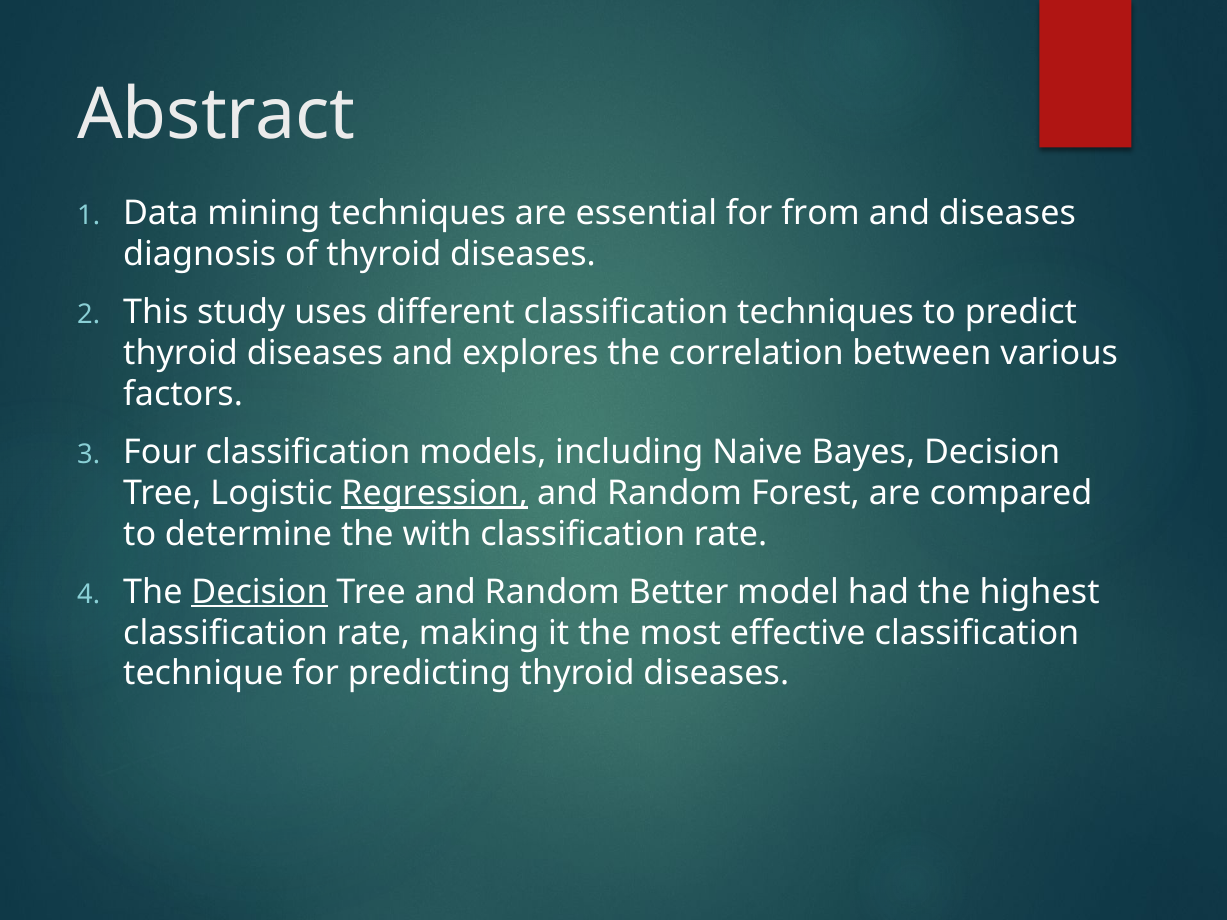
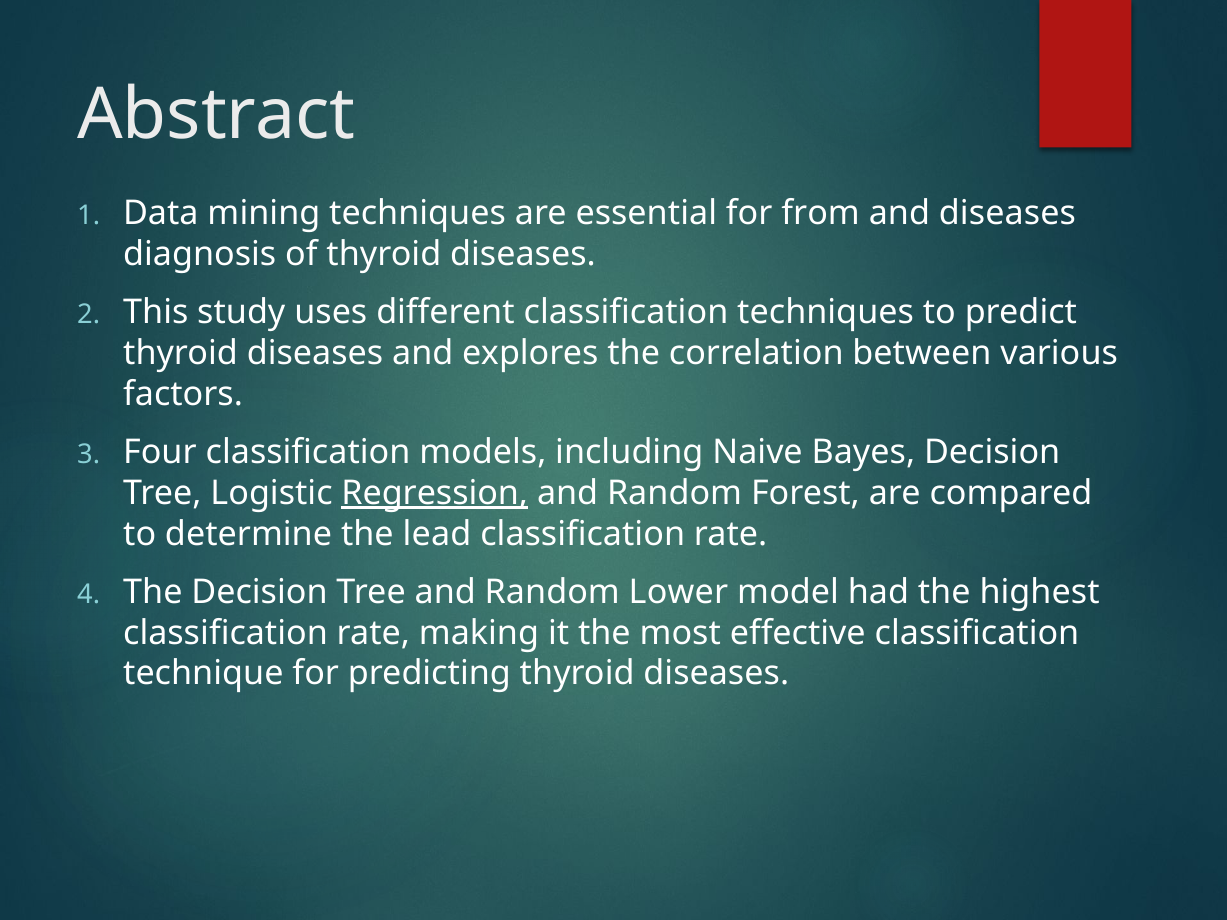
with: with -> lead (437, 534)
Decision underline: present -> none (259, 592)
Better: Better -> Lower (678, 592)
